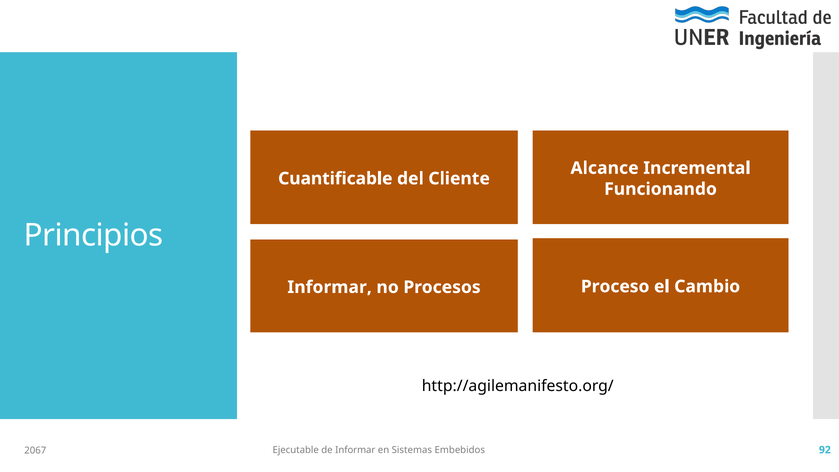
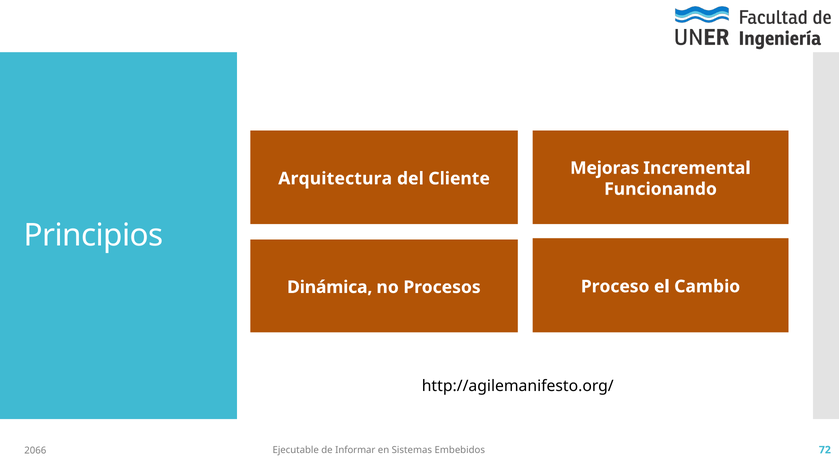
Alcance: Alcance -> Mejoras (605, 168)
Cuantificable: Cuantificable -> Arquitectura (335, 179)
Informar: Informar -> Dinámica (330, 287)
92: 92 -> 72 (825, 450)
2067: 2067 -> 2066 (35, 451)
